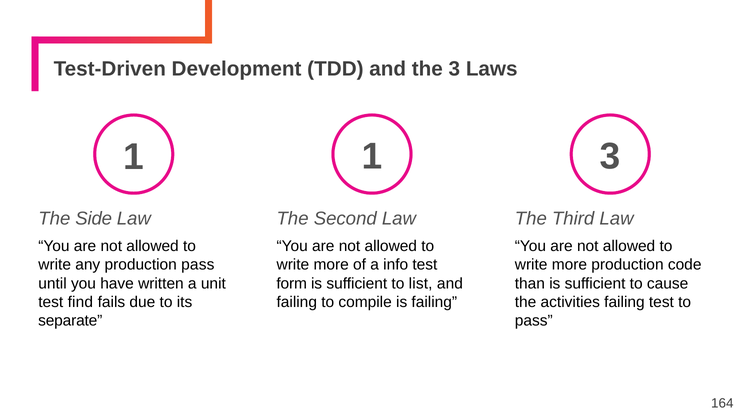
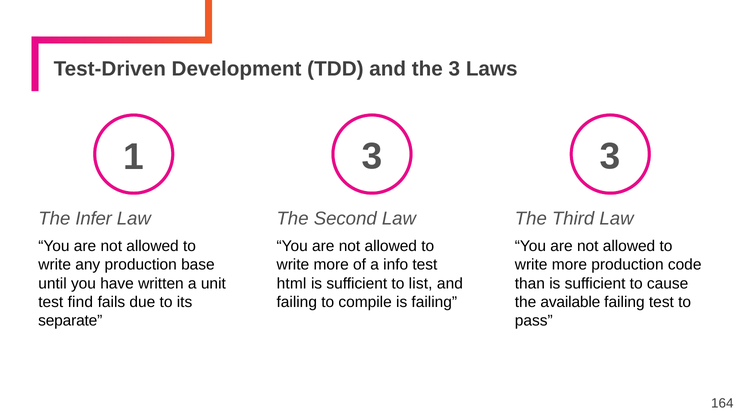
1 1: 1 -> 3 (372, 157)
Side: Side -> Infer (94, 219)
production pass: pass -> base (198, 265)
form: form -> html (292, 283)
activities: activities -> available (570, 302)
